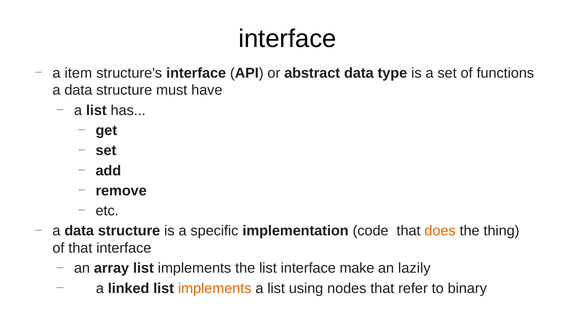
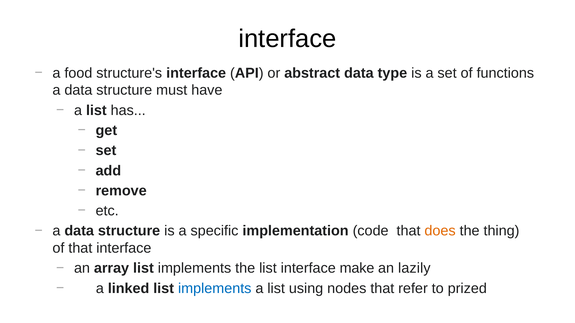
item: item -> food (78, 73)
implements colour: orange -> blue (215, 289)
binary: binary -> prized (467, 289)
